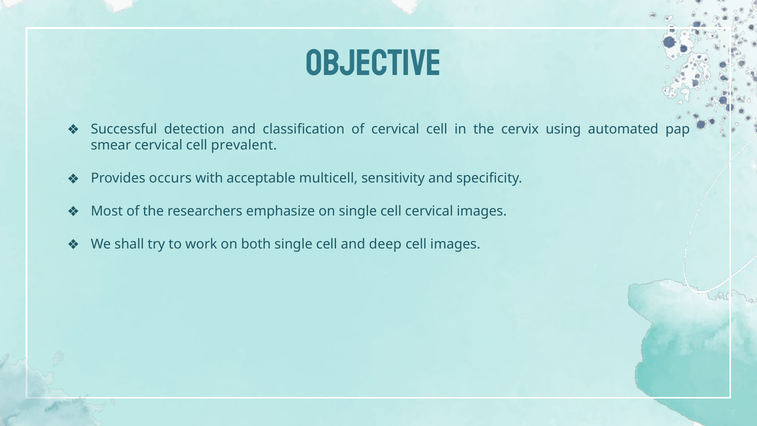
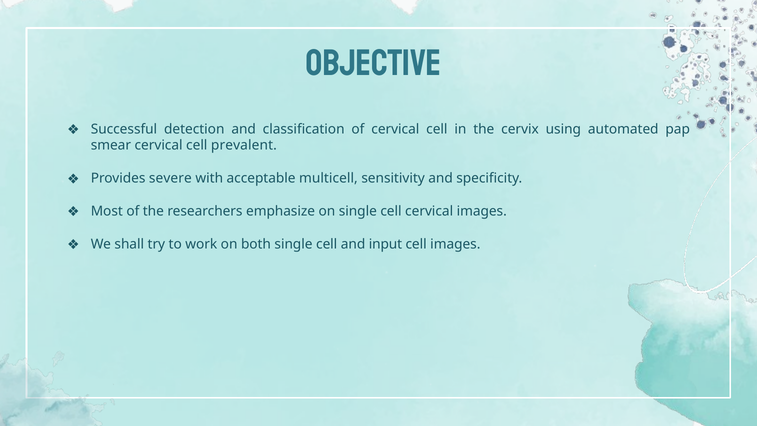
occurs: occurs -> severe (170, 178)
deep: deep -> input (385, 244)
